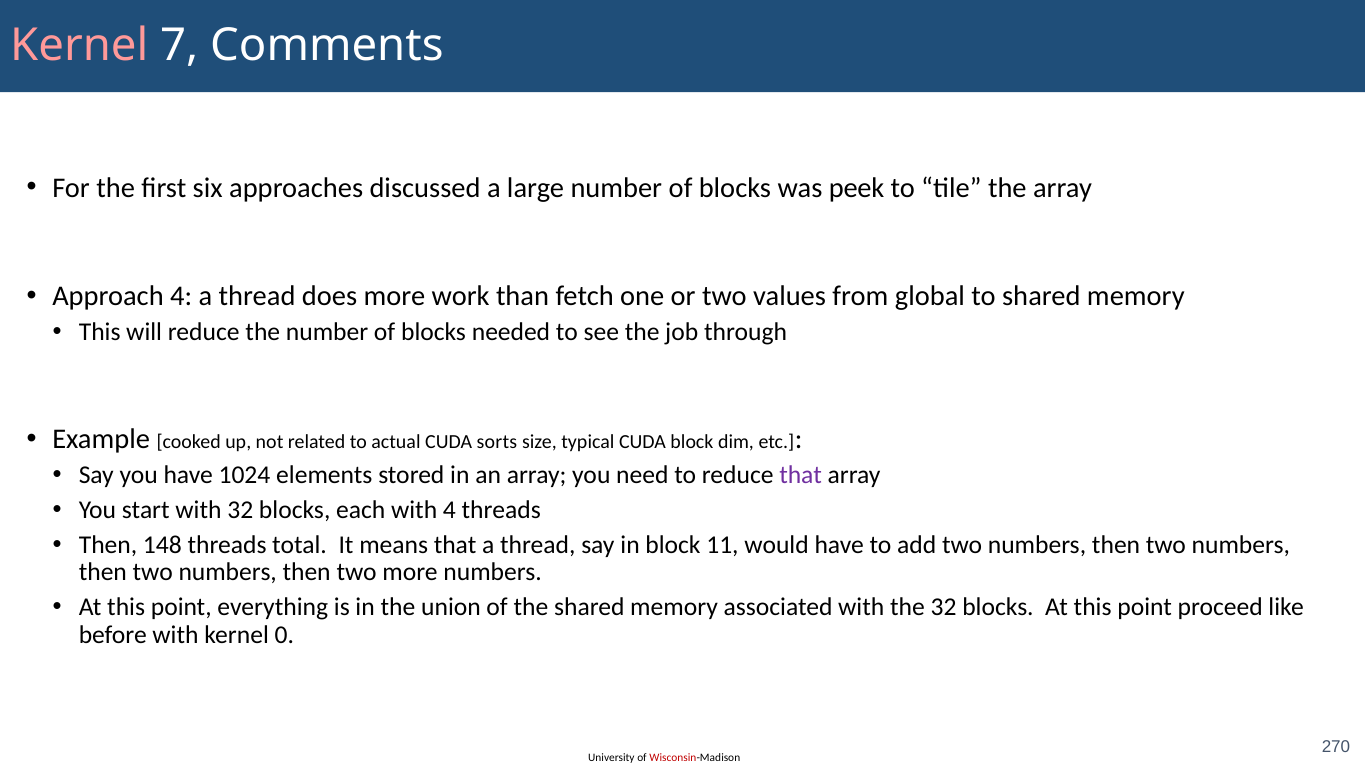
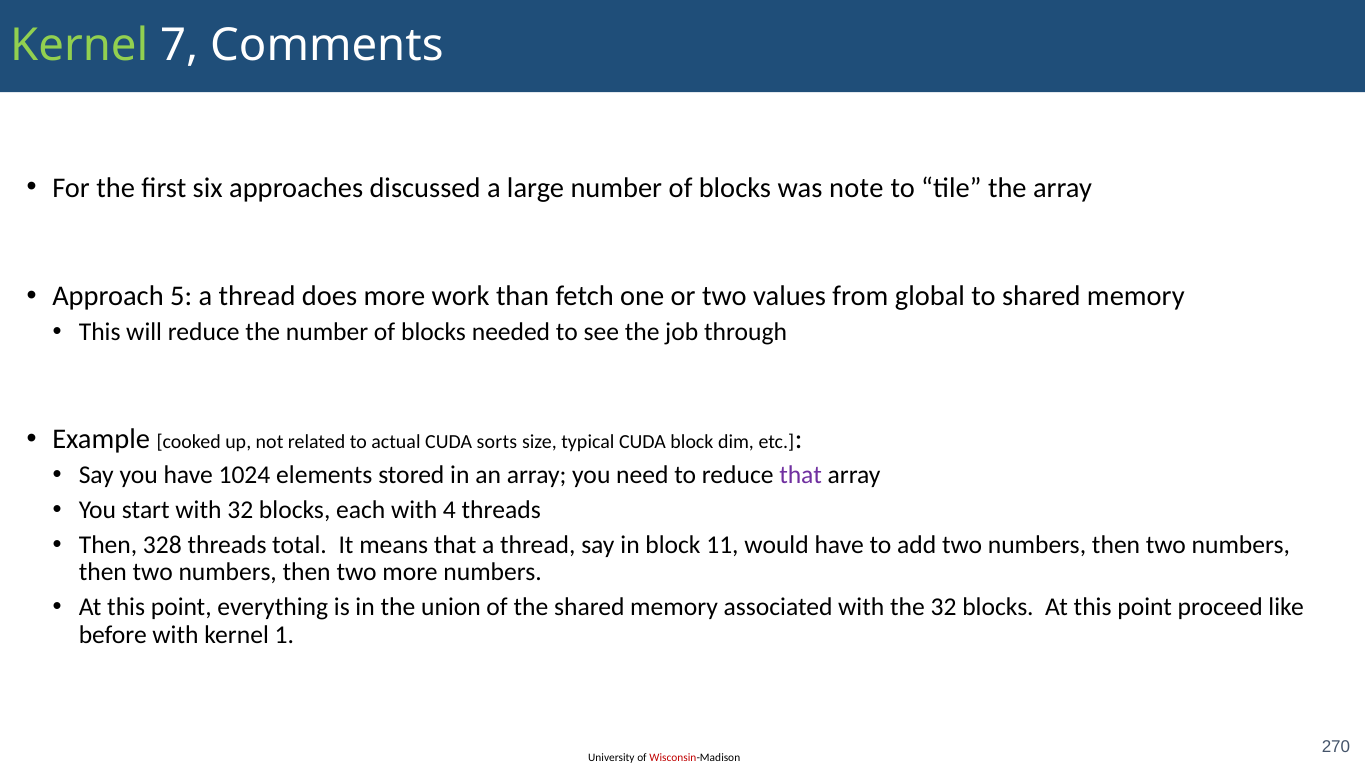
Kernel colour: pink -> light green (79, 46)
peek: peek -> note (856, 188)
Approach 4: 4 -> 5 (181, 296)
148: 148 -> 328 (162, 545)
0: 0 -> 1 (284, 635)
